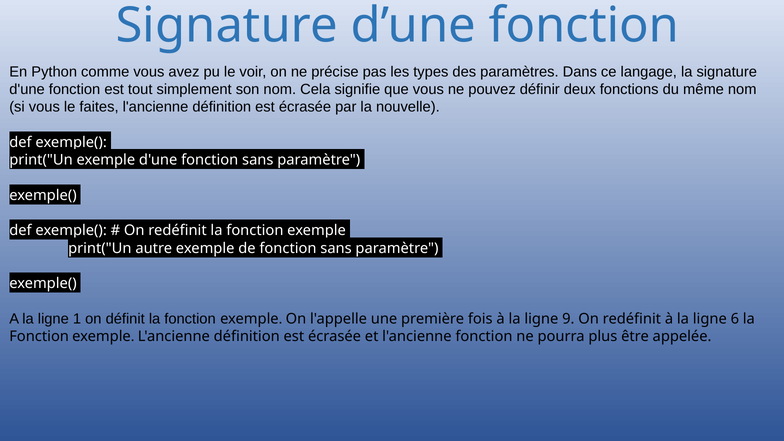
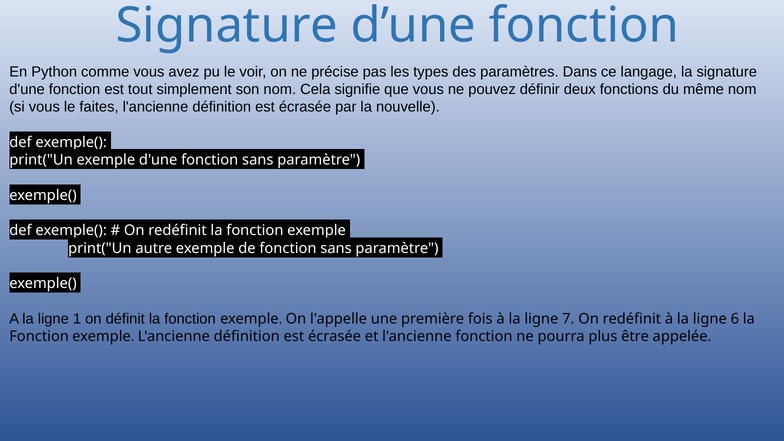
9: 9 -> 7 (568, 319)
